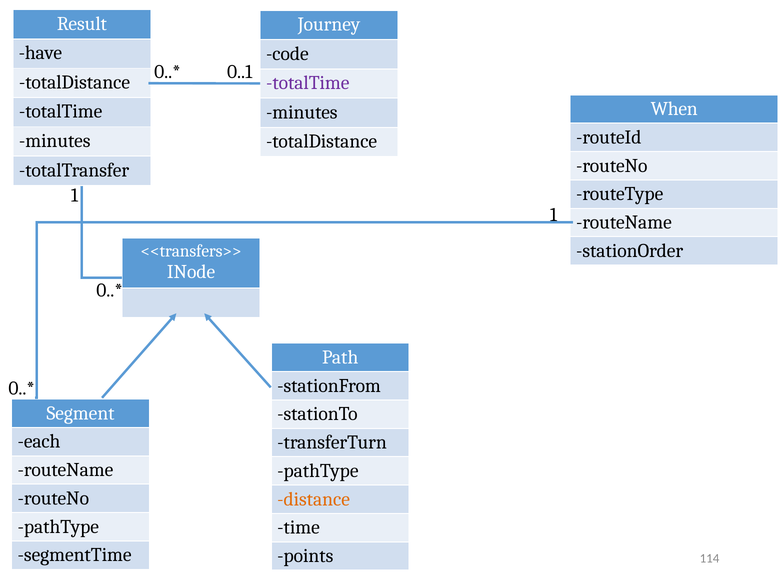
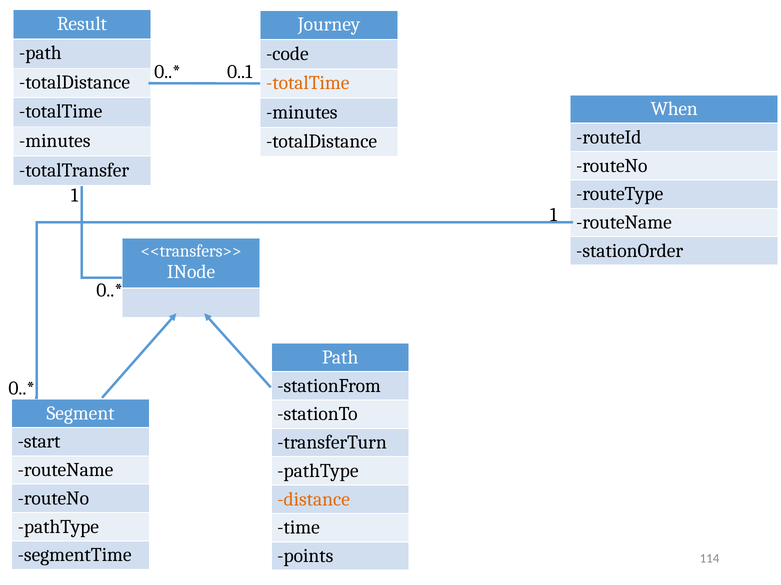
have: have -> path (40, 53)
totalTime colour: purple -> orange (308, 83)
each: each -> start (39, 442)
